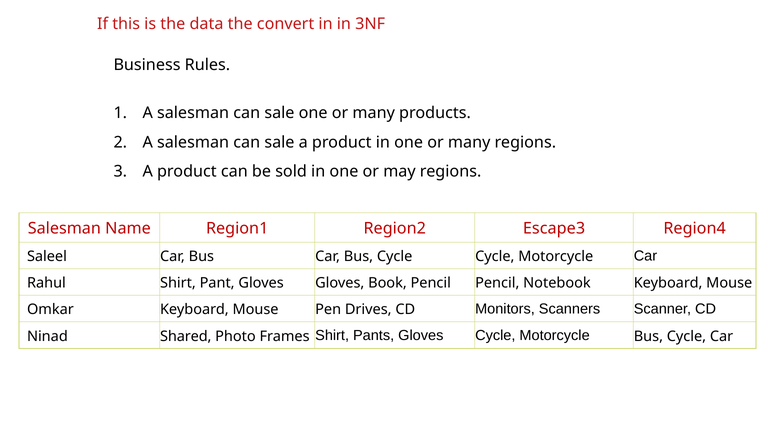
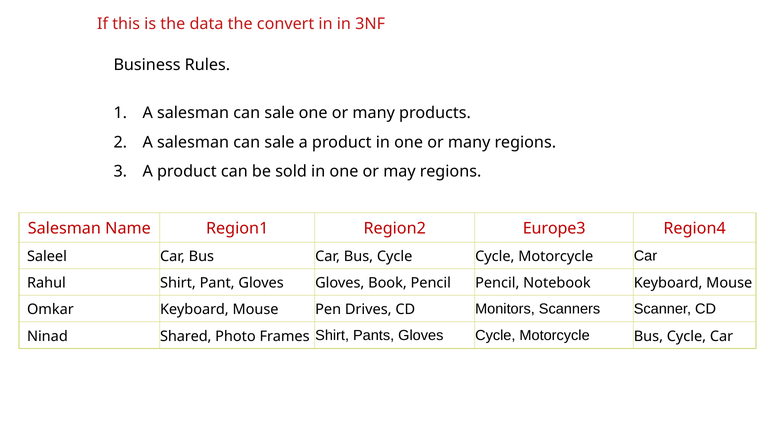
Escape3: Escape3 -> Europe3 (554, 229)
